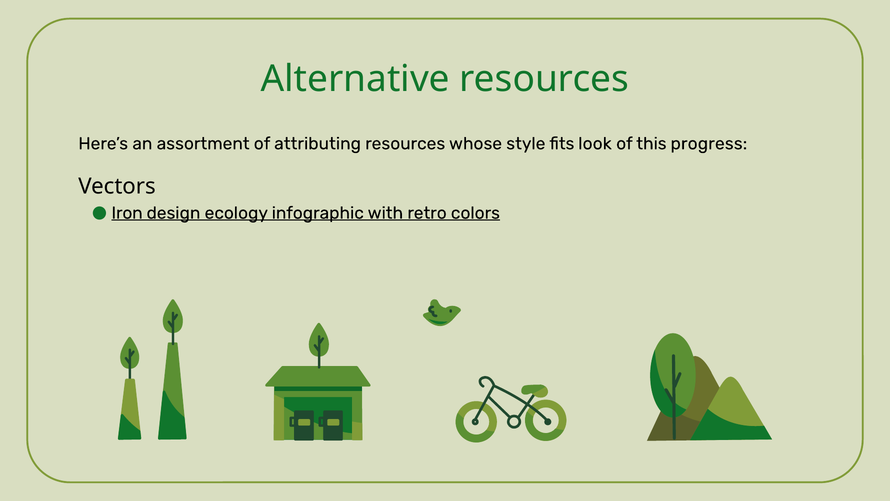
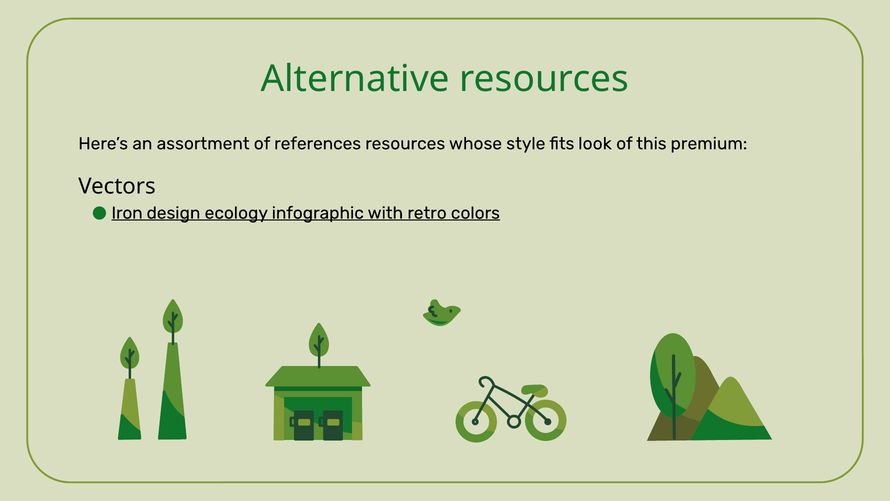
attributing: attributing -> references (318, 143)
progress: progress -> premium (709, 143)
